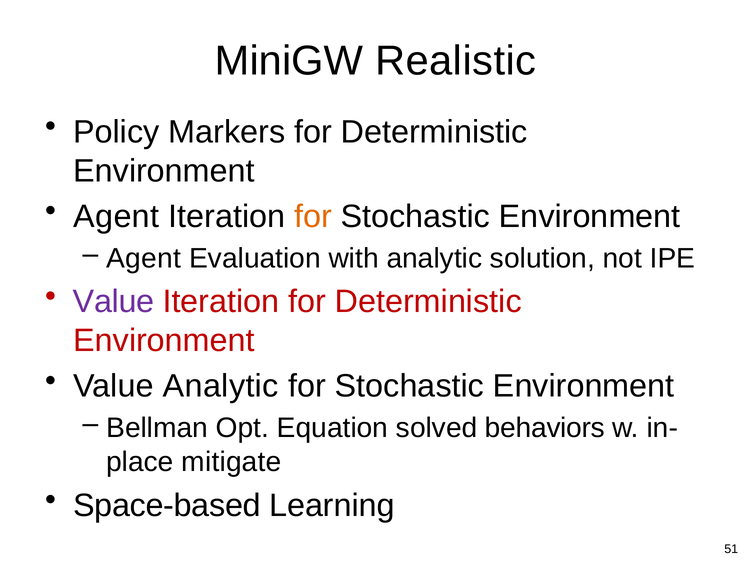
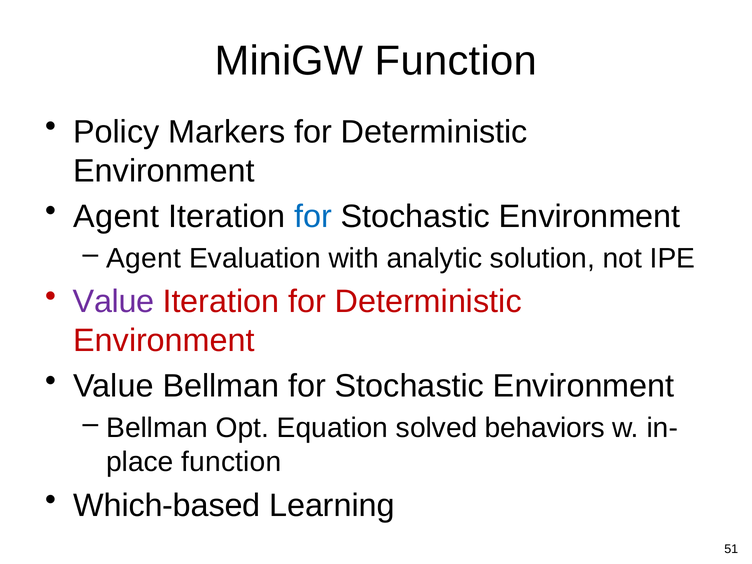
MiniGW Realistic: Realistic -> Function (456, 61)
for colour: orange -> blue (313, 216)
Value Analytic: Analytic -> Bellman (221, 386)
mitigate: mitigate -> function (231, 462)
Space-based: Space-based -> Which-based (167, 505)
